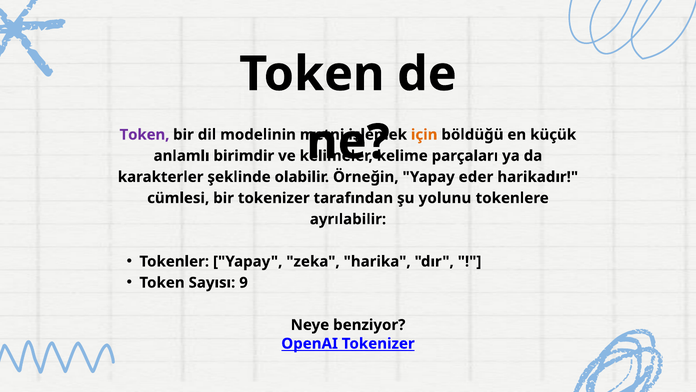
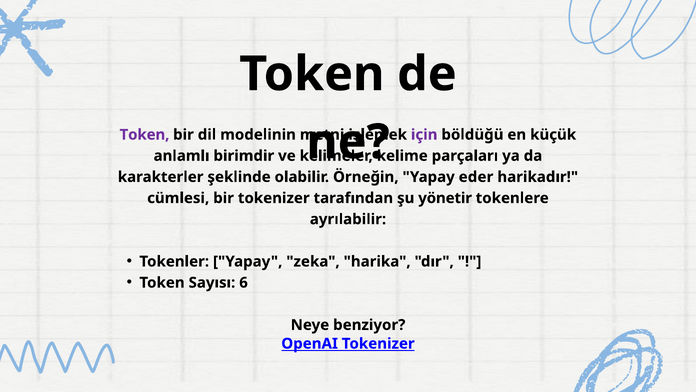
için colour: orange -> purple (424, 135)
yolunu: yolunu -> yönetir (445, 198)
9: 9 -> 6 (244, 282)
